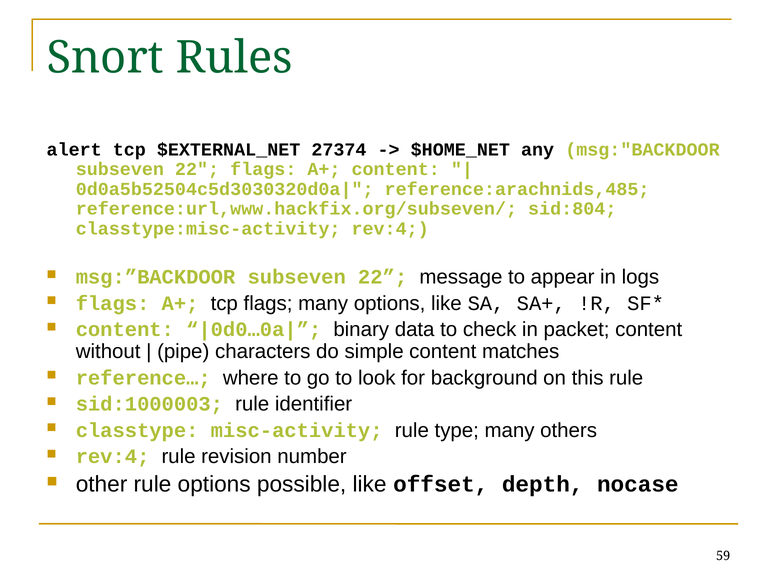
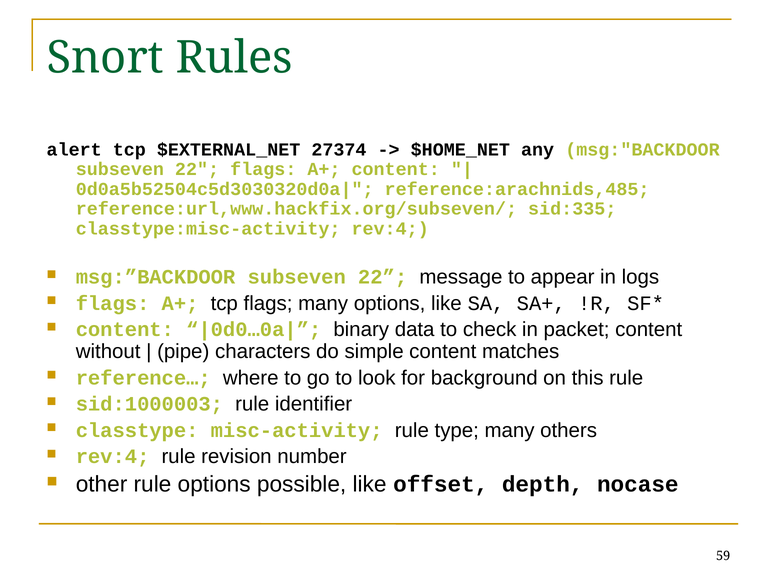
sid:804: sid:804 -> sid:335 (572, 209)
